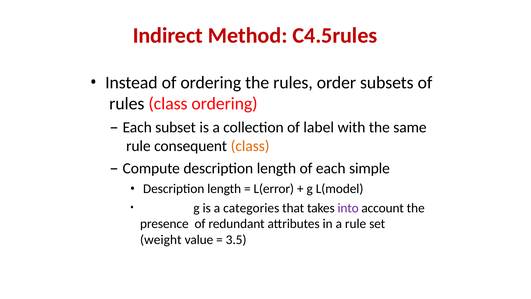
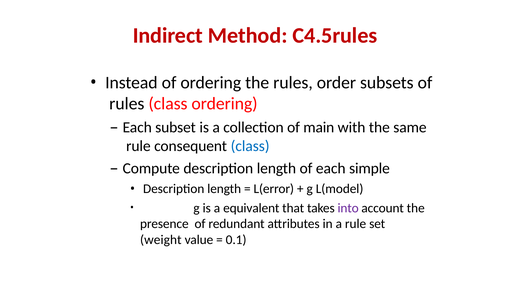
label: label -> main (319, 127)
class colour: orange -> blue (250, 146)
categories: categories -> equivalent (251, 208)
3.5: 3.5 -> 0.1 (236, 240)
